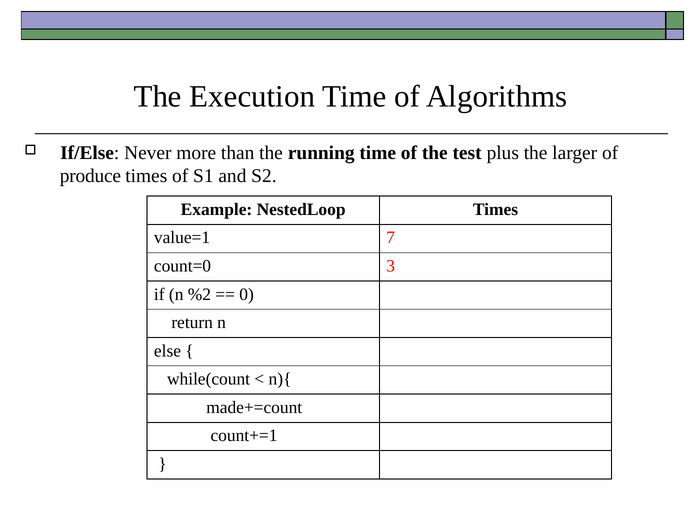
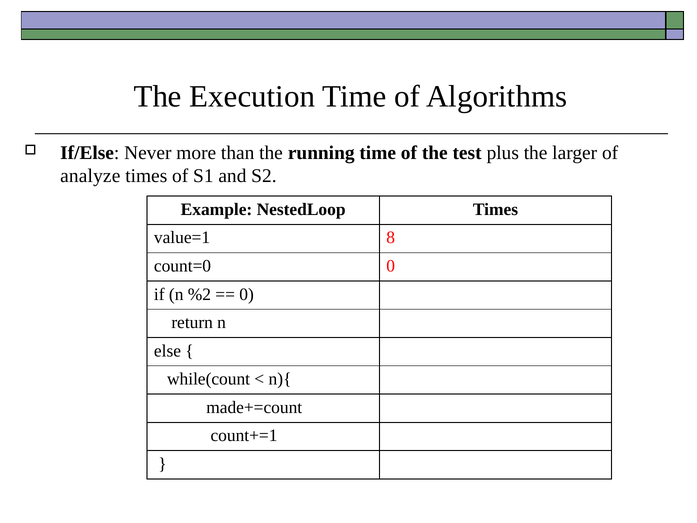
produce: produce -> analyze (90, 176)
7: 7 -> 8 (391, 238)
count=0 3: 3 -> 0 (391, 266)
